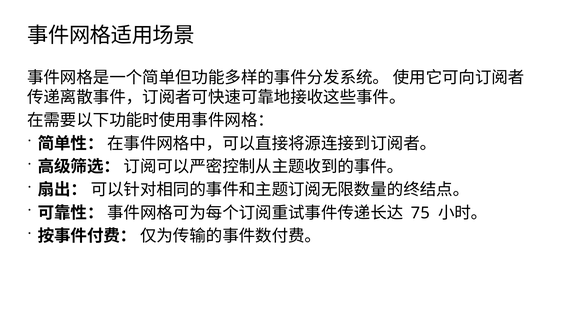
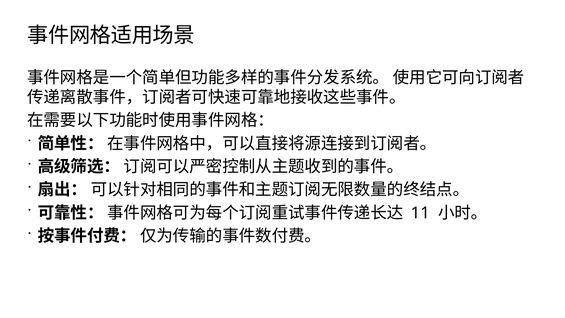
75: 75 -> 11 (420, 213)
